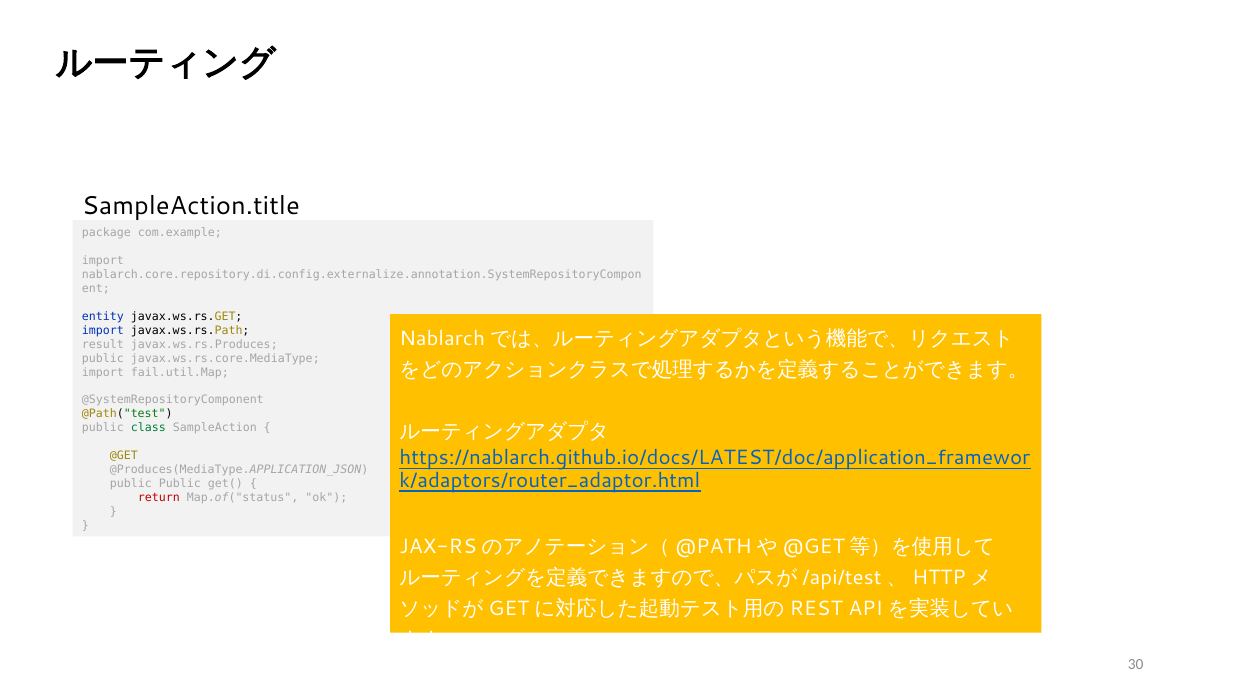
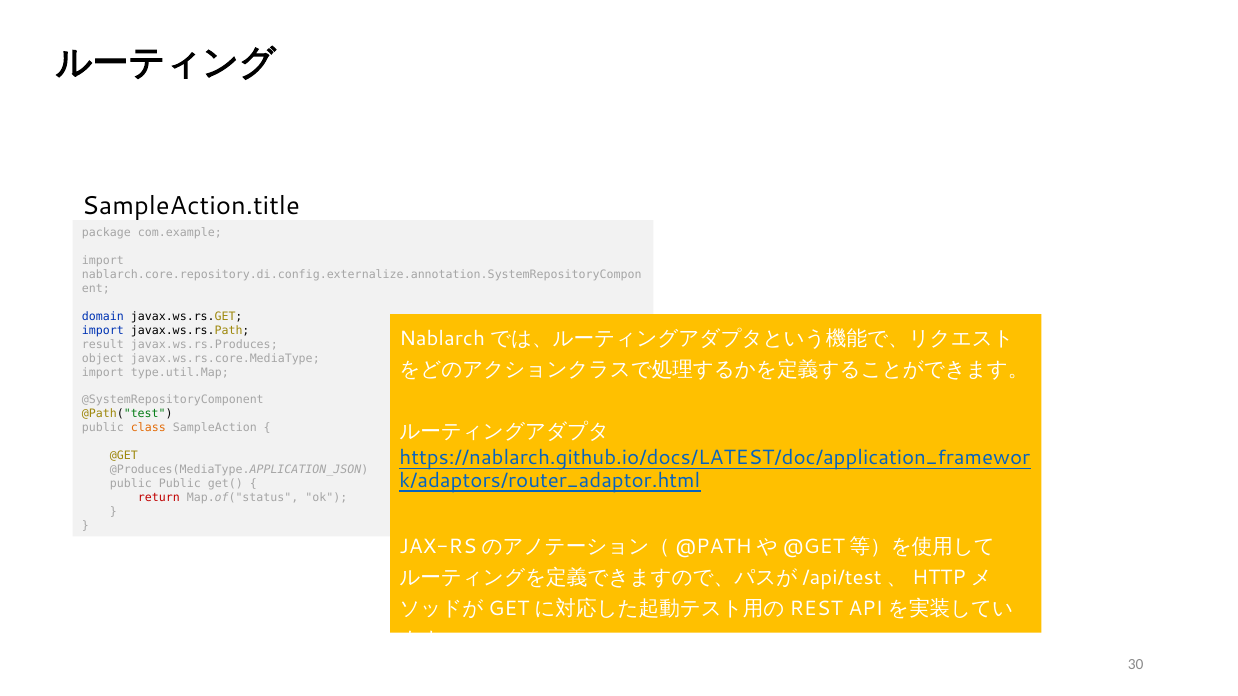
entity: entity -> domain (103, 317)
public: public -> object (103, 358)
fail.util.Map: fail.util.Map -> type.util.Map (180, 372)
class colour: green -> orange (148, 428)
